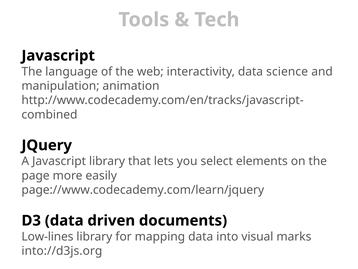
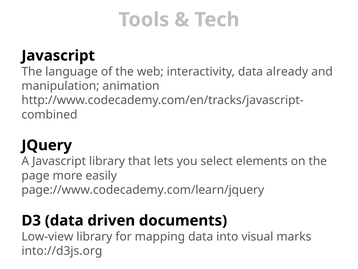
science: science -> already (287, 71)
Low-lines: Low-lines -> Low-view (47, 236)
